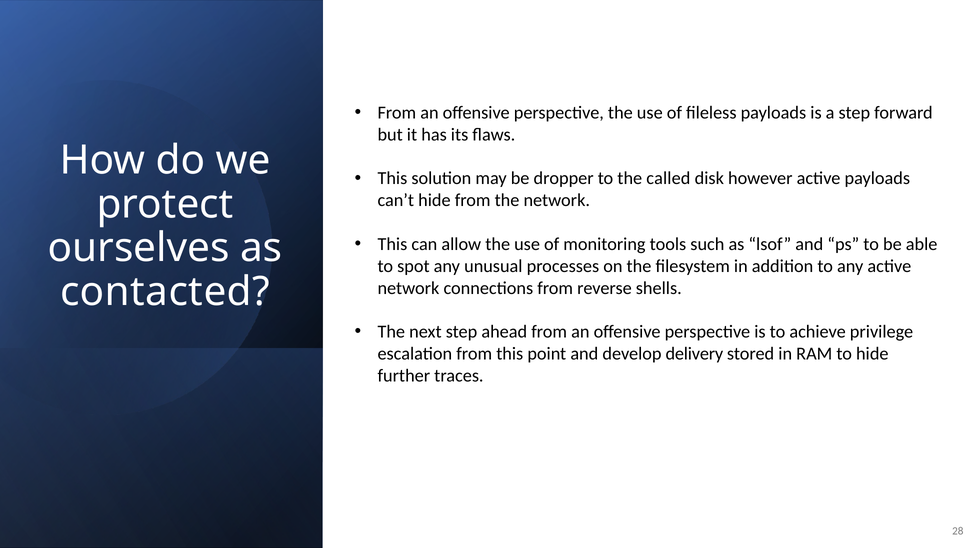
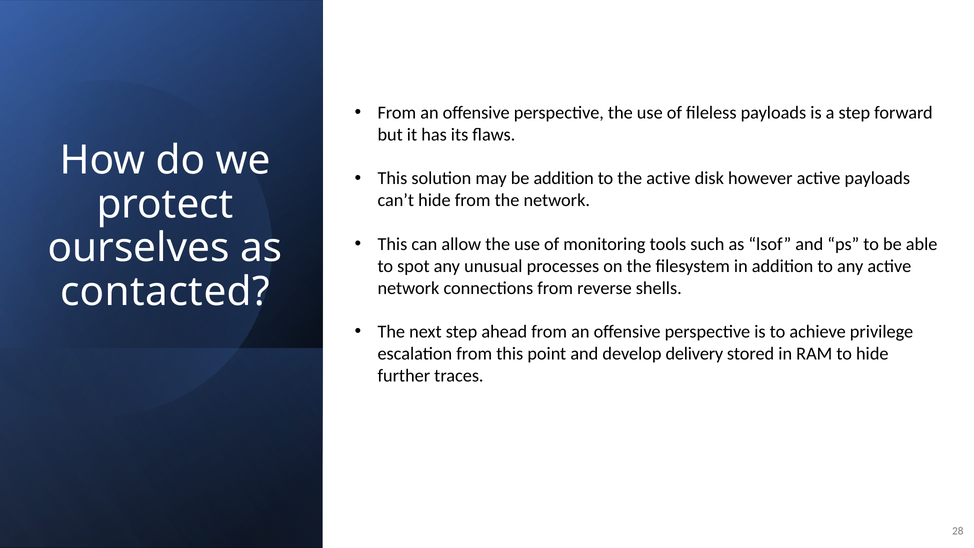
be dropper: dropper -> addition (564, 178)
the called: called -> active (668, 178)
